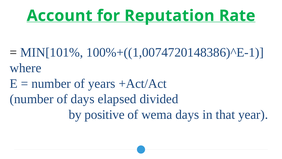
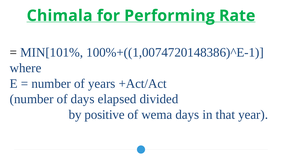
Account: Account -> Chimala (60, 16)
Reputation: Reputation -> Performing (169, 16)
